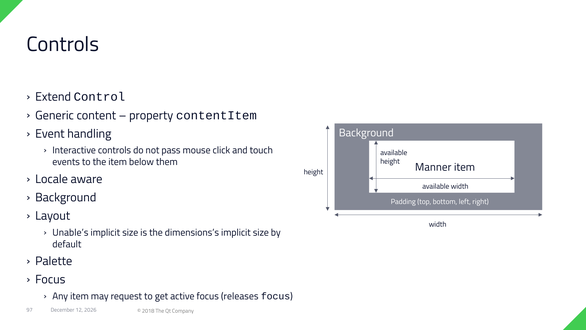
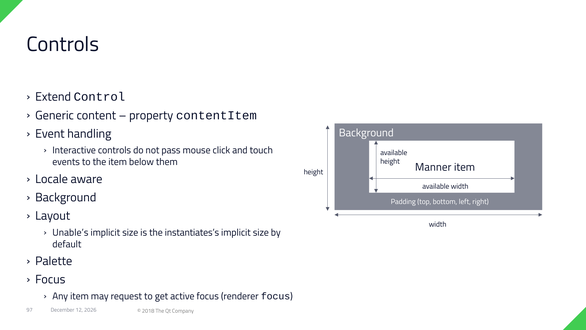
dimensions’s: dimensions’s -> instantiates’s (192, 232)
releases: releases -> renderer (240, 296)
